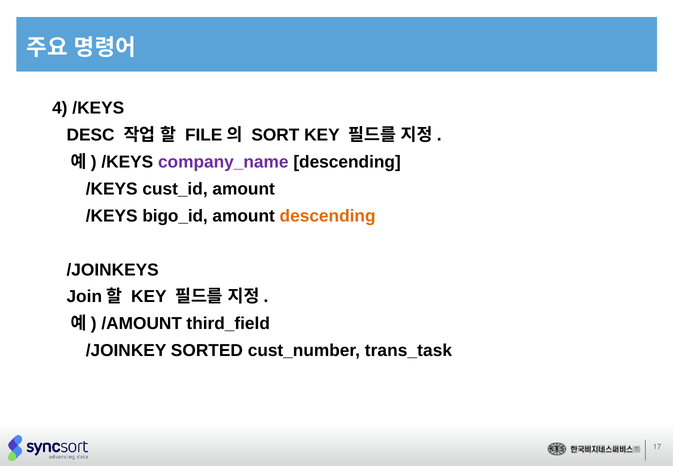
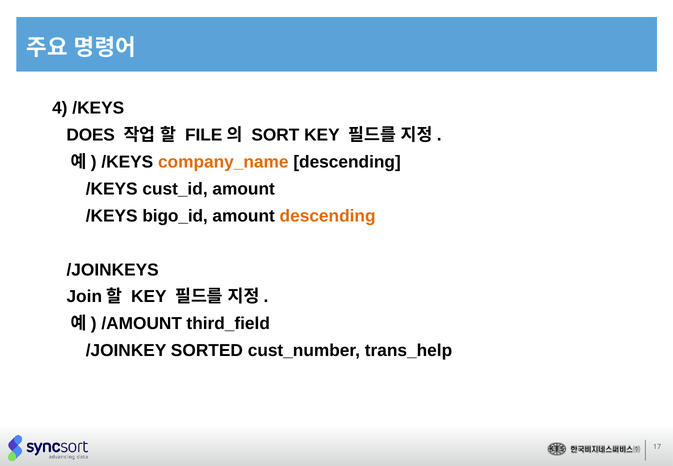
DESC: DESC -> DOES (91, 135)
company_name colour: purple -> orange (223, 162)
trans_task: trans_task -> trans_help (409, 351)
